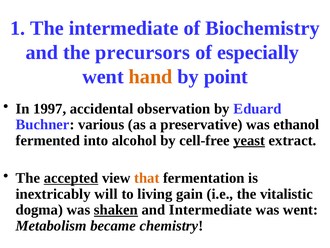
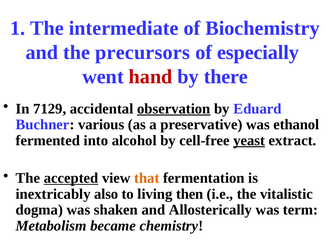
hand colour: orange -> red (151, 76)
point: point -> there (226, 76)
1997: 1997 -> 7129 (50, 108)
observation underline: none -> present (174, 108)
will: will -> also (106, 194)
gain: gain -> then (190, 194)
shaken underline: present -> none (116, 209)
and Intermediate: Intermediate -> Allosterically (210, 209)
was went: went -> term (300, 209)
